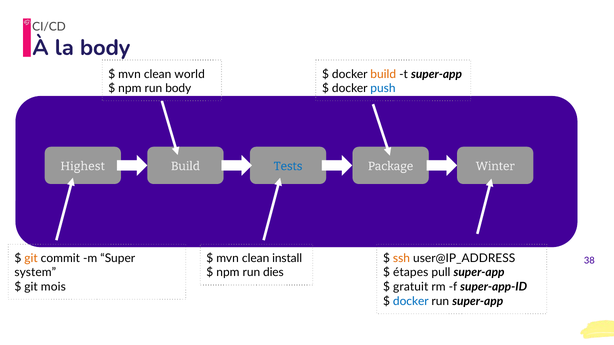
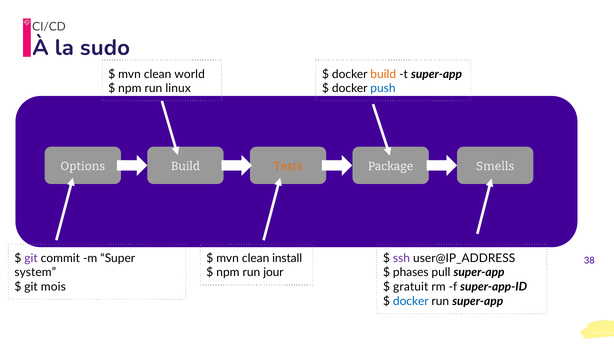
la body: body -> sudo (105, 48)
run body: body -> linux (178, 89)
Highest: Highest -> Options (83, 166)
Tests colour: blue -> orange (288, 166)
Winter: Winter -> Smells (495, 166)
ssh colour: orange -> purple (402, 259)
git colour: orange -> purple (31, 259)
dies: dies -> jour (273, 273)
étapes: étapes -> phases (411, 273)
